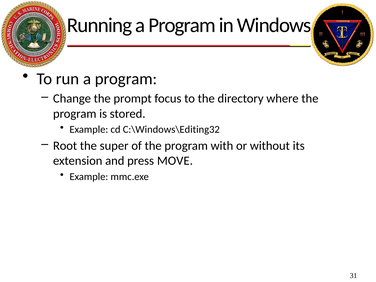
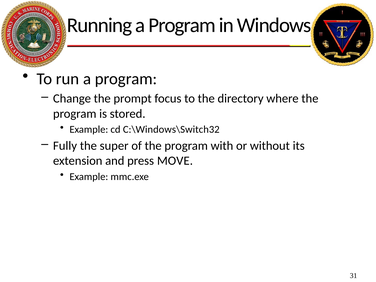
C:\Windows\Editing32: C:\Windows\Editing32 -> C:\Windows\Switch32 (171, 129)
Root: Root -> Fully (65, 146)
